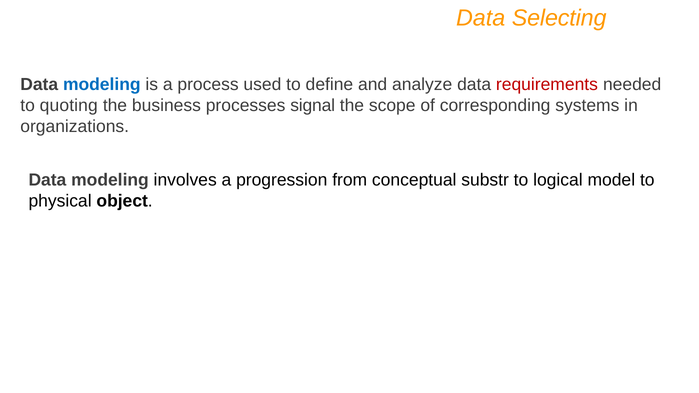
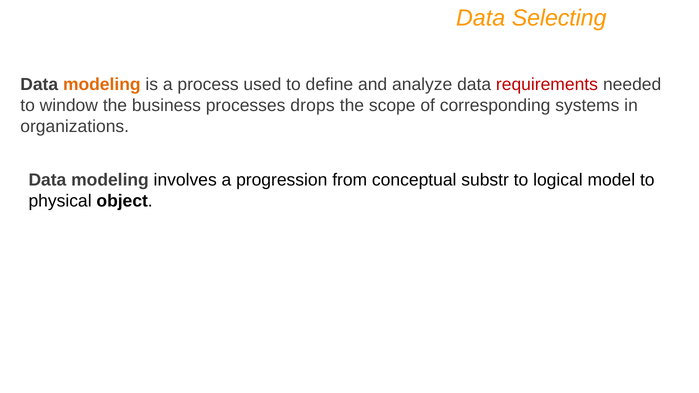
modeling colour: blue -> orange (102, 85)
quoting: quoting -> window (69, 106)
signal: signal -> drops (312, 106)
